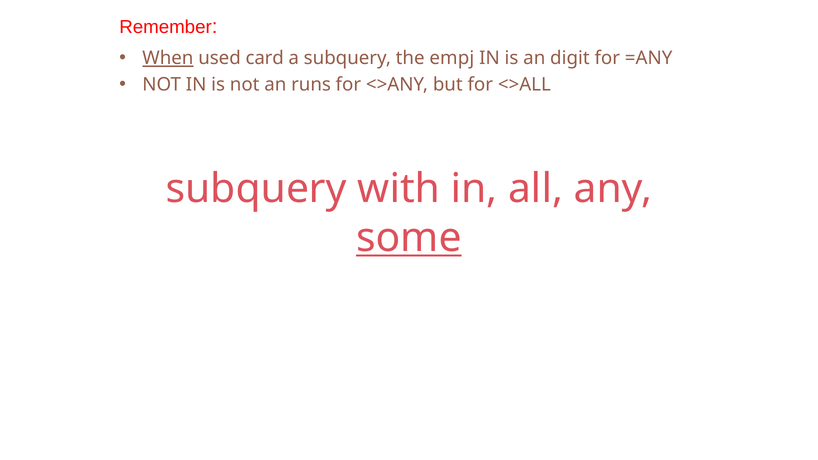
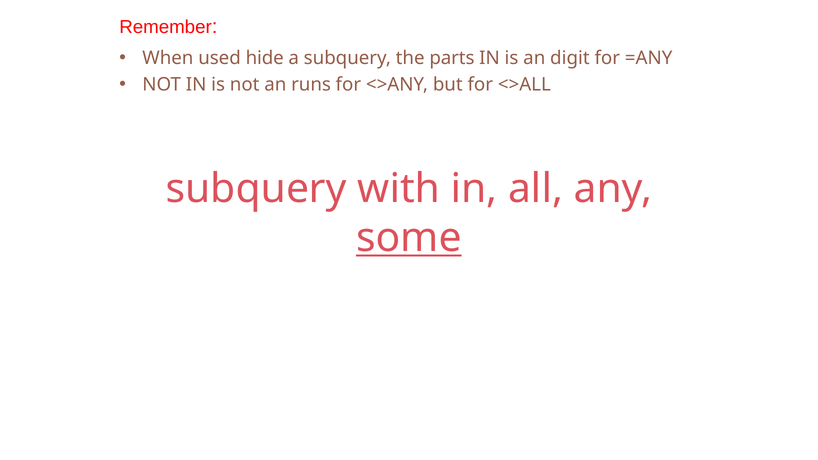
When underline: present -> none (168, 58)
card: card -> hide (265, 58)
empj: empj -> parts (452, 58)
